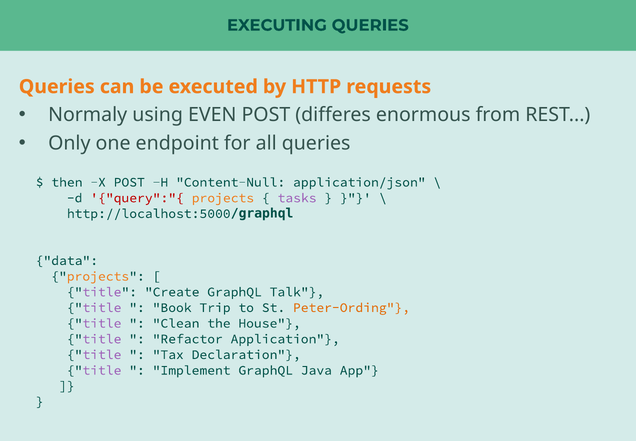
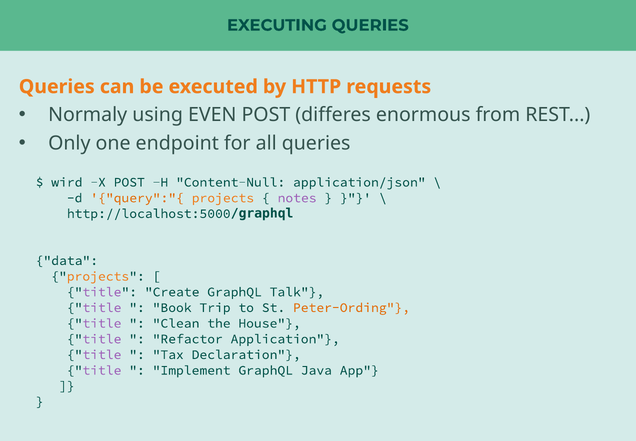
then: then -> wird (67, 182)
query":"{ colour: red -> orange (137, 198)
tasks: tasks -> notes (297, 198)
